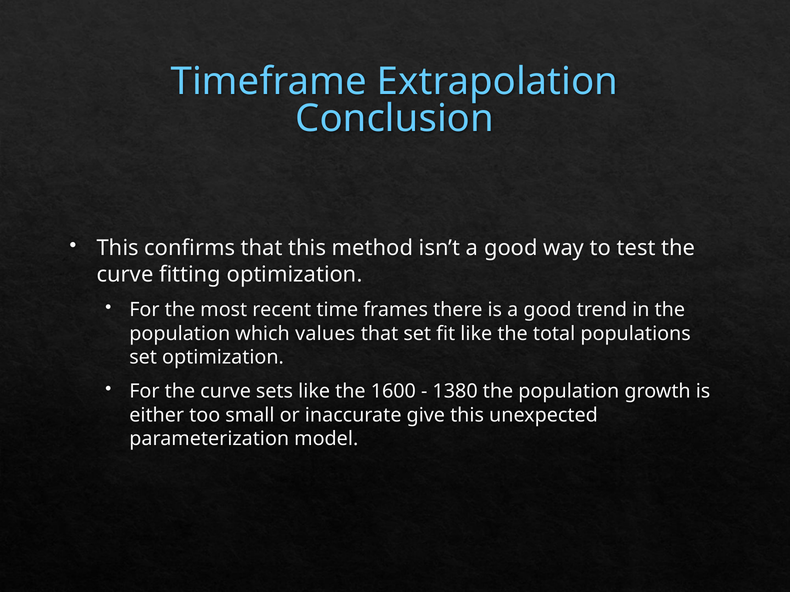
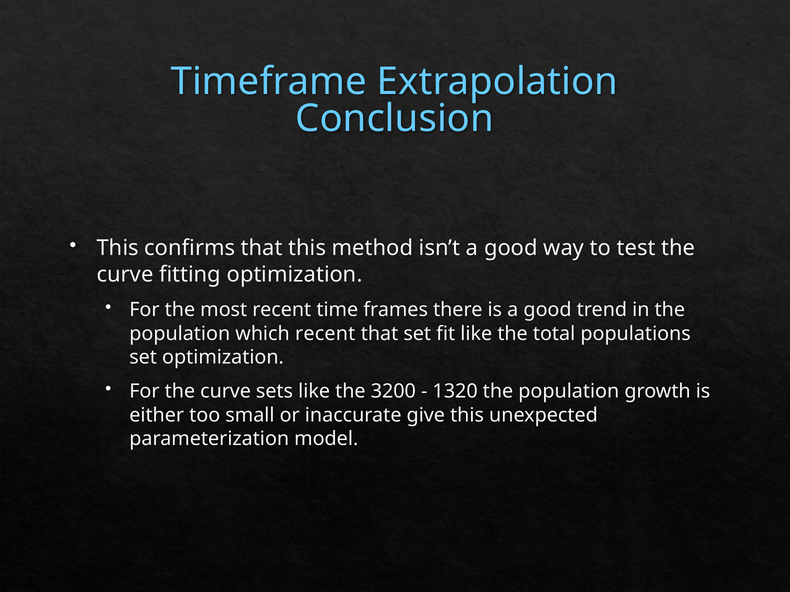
which values: values -> recent (325, 334)
1600: 1600 -> 3200 (393, 392)
1380: 1380 -> 1320 (455, 392)
